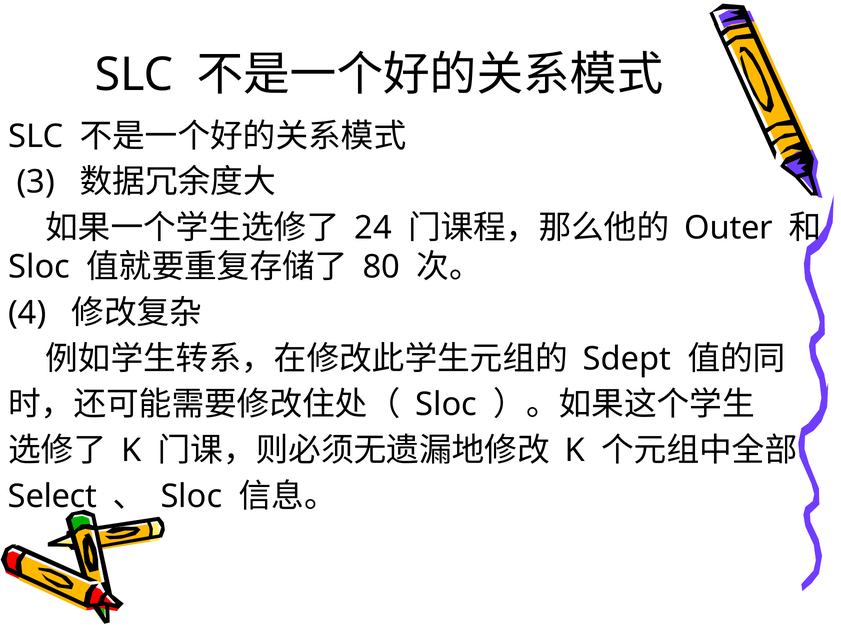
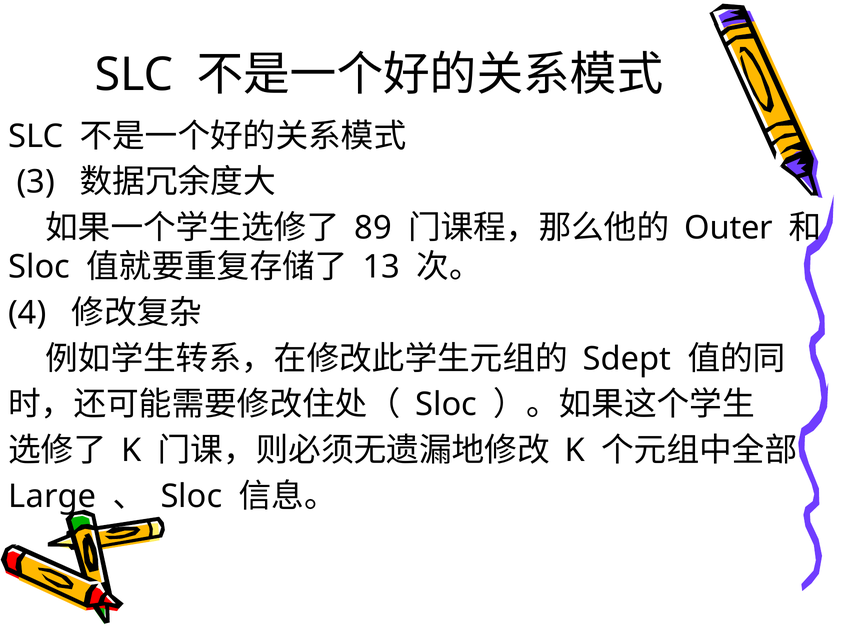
24: 24 -> 89 (373, 228)
80: 80 -> 13 (381, 267)
Select: Select -> Large (52, 496)
